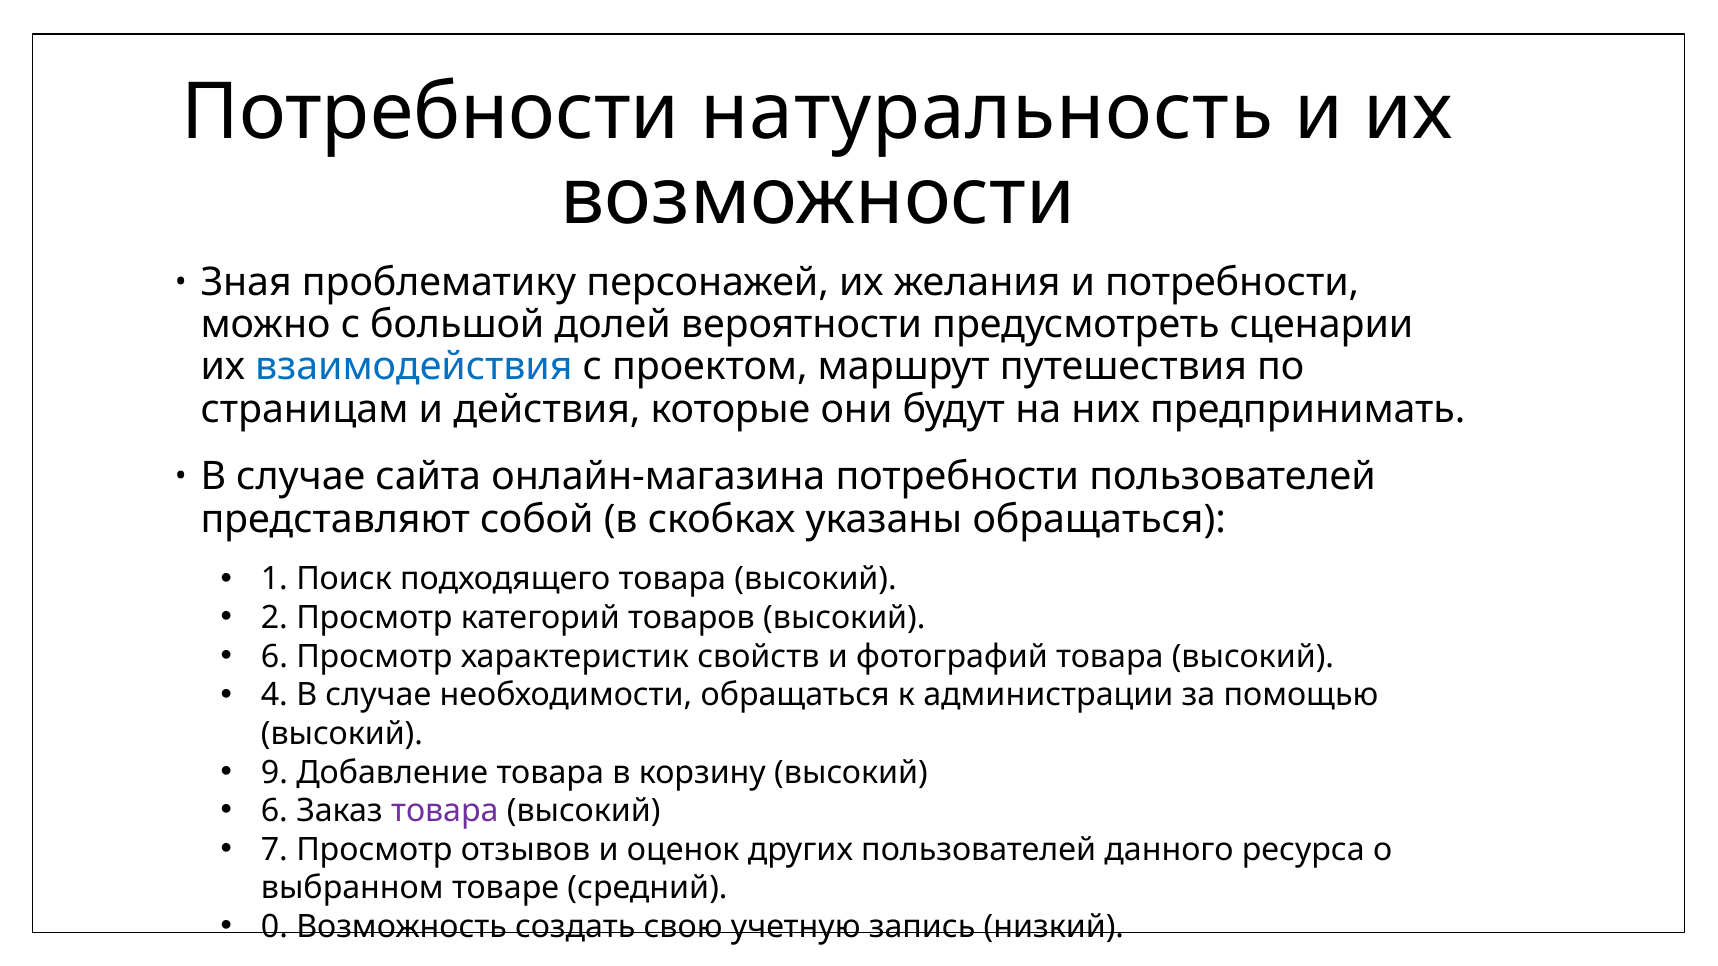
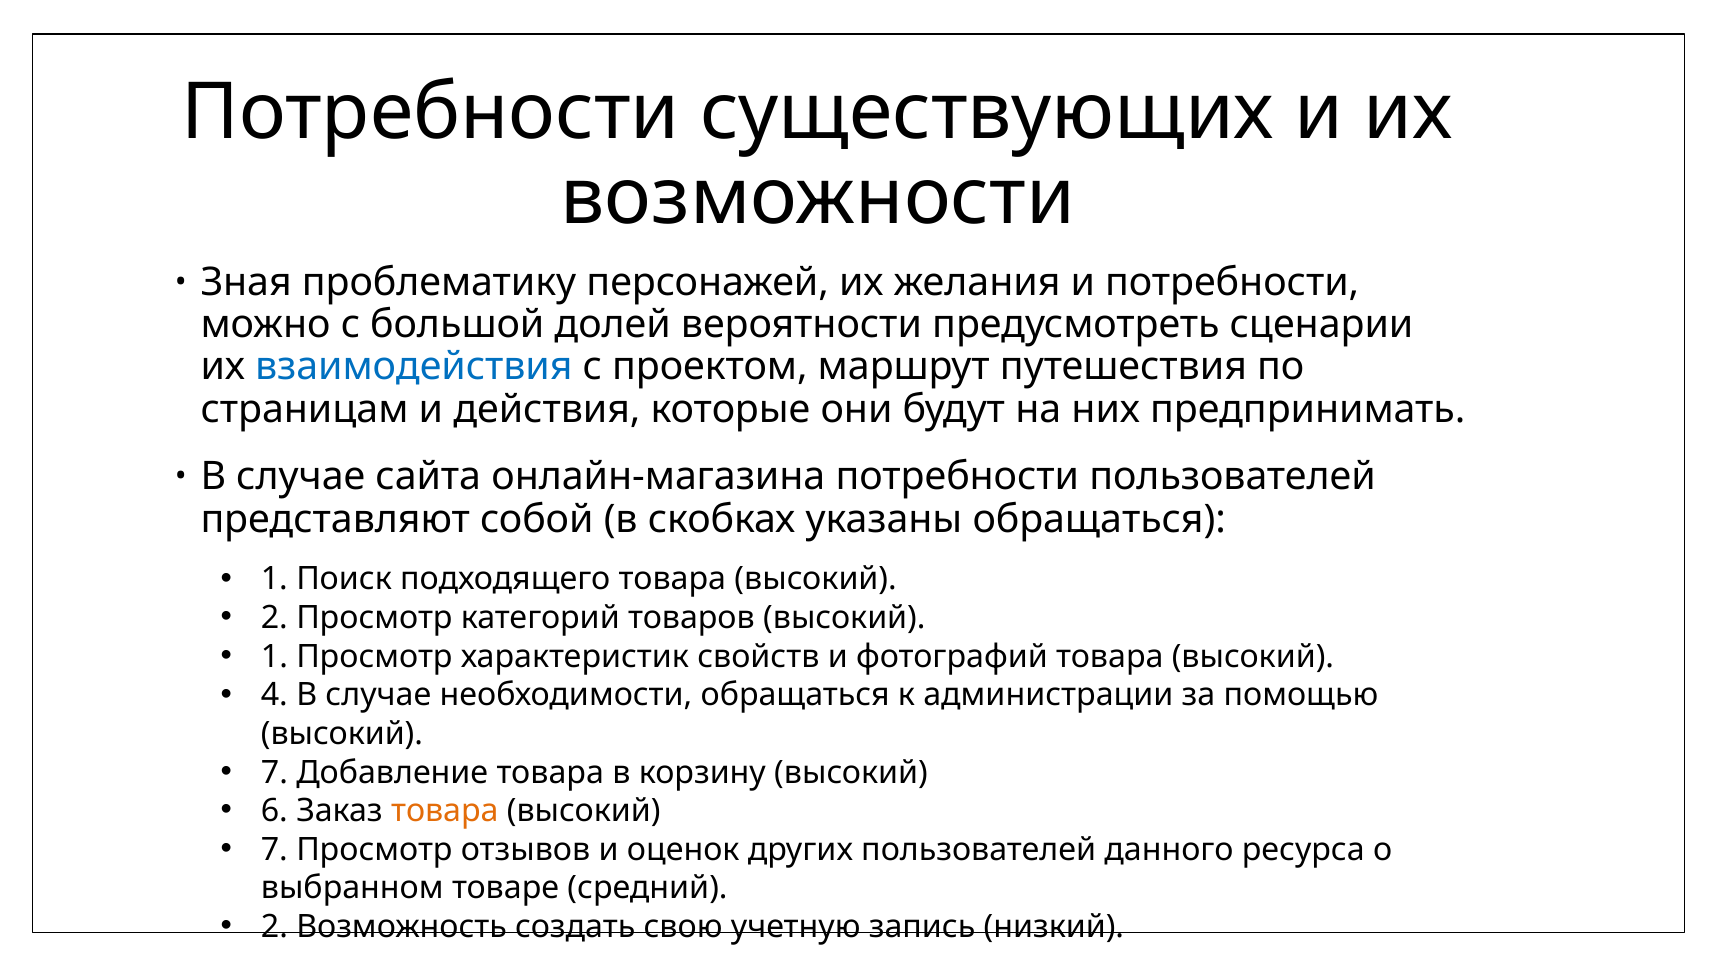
натуральность: натуральность -> существующих (987, 112)
6: 6 -> 1 (274, 657)
9: 9 -> 7 (274, 773)
товара colour: purple -> orange (445, 811)
0: 0 -> 2 (274, 927)
